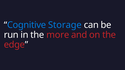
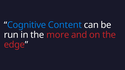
Storage: Storage -> Content (65, 25)
